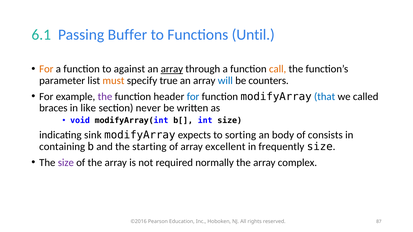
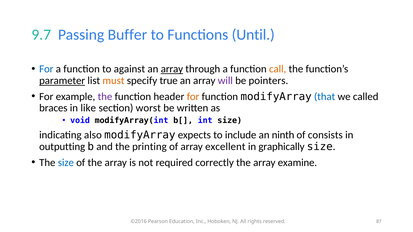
6.1: 6.1 -> 9.7 (41, 35)
For colour: orange -> blue (46, 69)
parameter underline: none -> present (62, 81)
will colour: blue -> purple (225, 81)
counters: counters -> pointers (268, 81)
for colour: blue -> orange (193, 97)
never: never -> worst (148, 108)
sink: sink -> also (93, 135)
sorting: sorting -> include (241, 135)
body: body -> ninth (283, 135)
containing: containing -> outputting (62, 147)
starting: starting -> printing (149, 147)
frequently: frequently -> graphically (282, 147)
size colour: purple -> blue (66, 163)
normally: normally -> correctly (215, 163)
complex: complex -> examine (297, 163)
